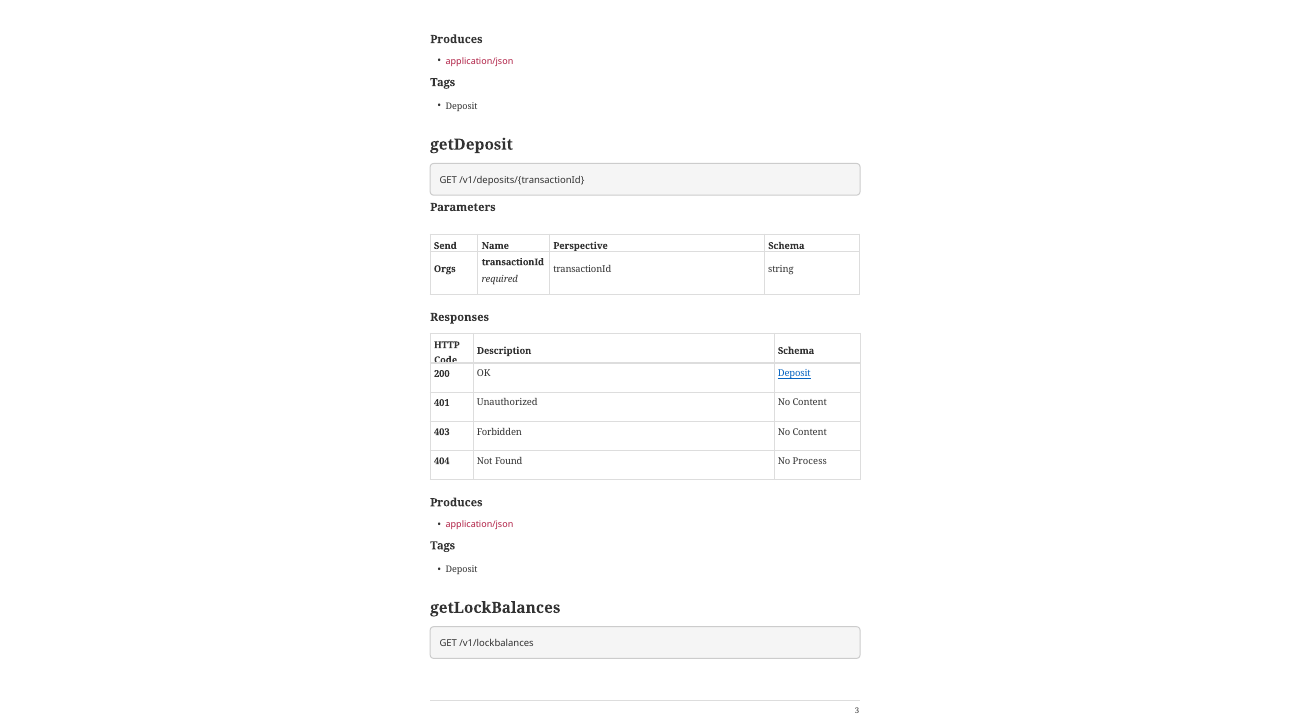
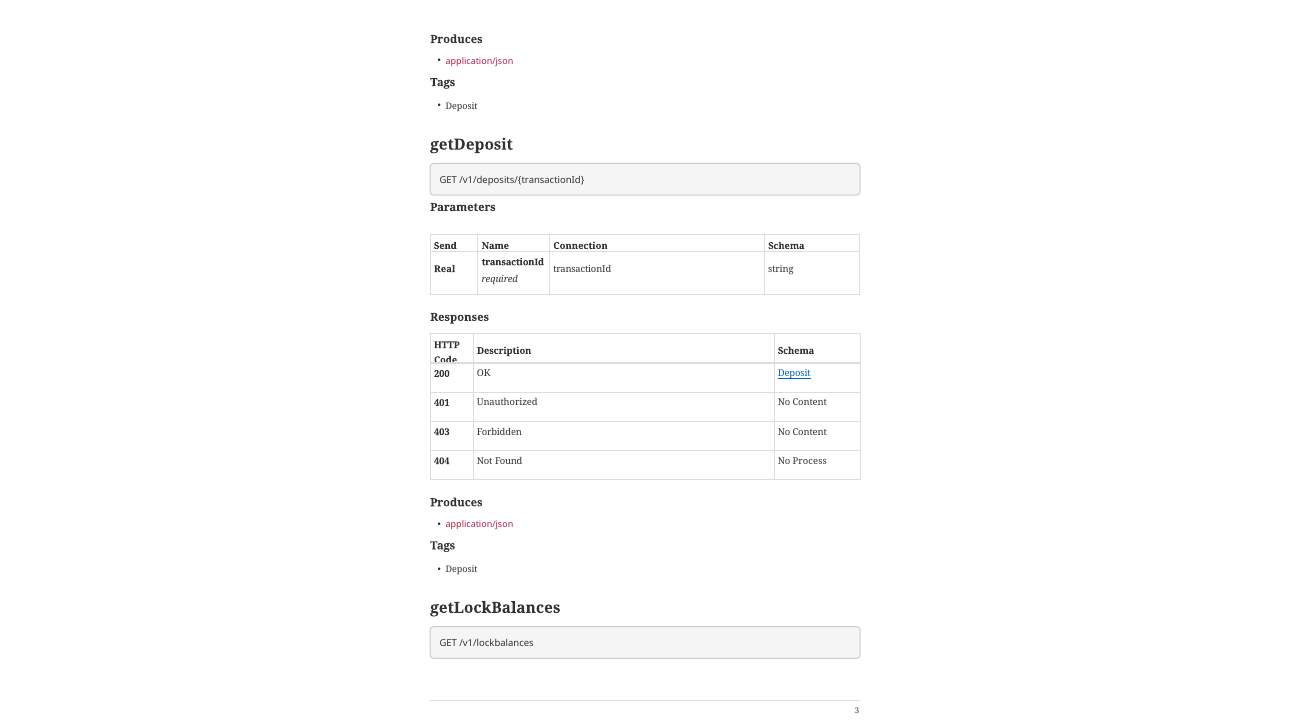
Perspective: Perspective -> Connection (581, 246)
Orgs: Orgs -> Real (445, 269)
